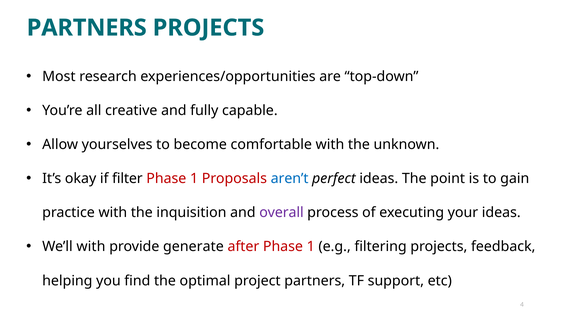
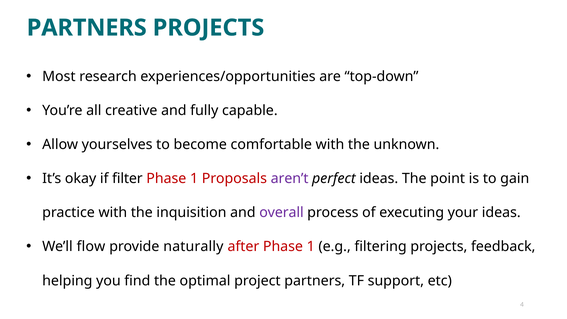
aren’t colour: blue -> purple (290, 179)
We’ll with: with -> flow (91, 247)
generate: generate -> naturally (193, 247)
